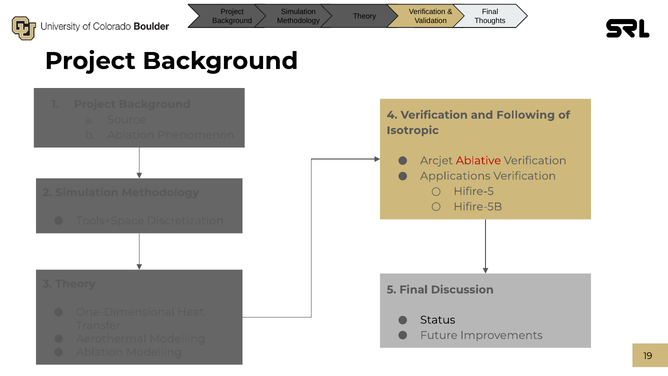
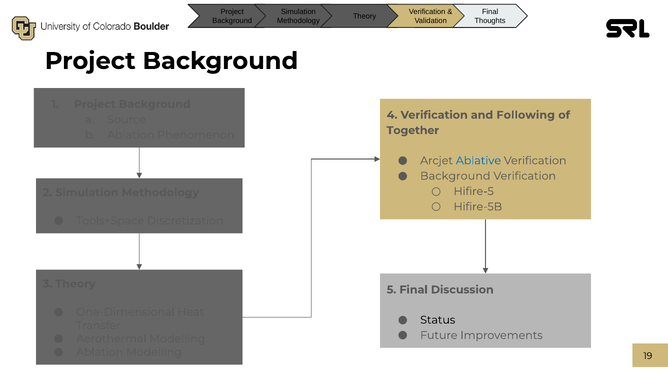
Isotropic: Isotropic -> Together (413, 130)
Ablative colour: red -> blue (478, 160)
Applications: Applications -> Background (455, 176)
